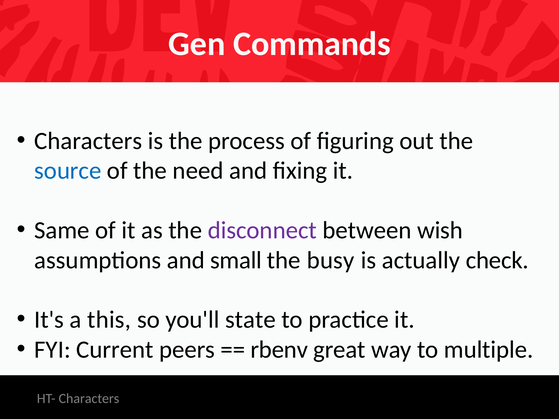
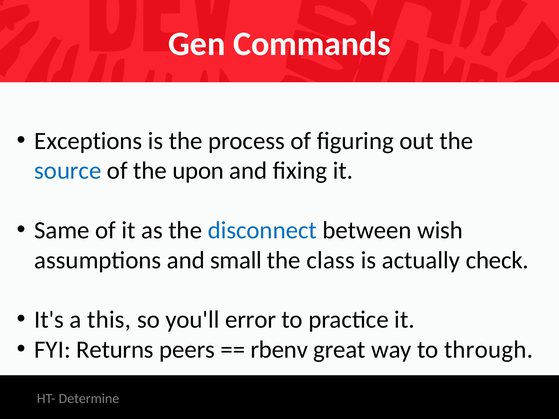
Characters: Characters -> Exceptions (88, 141)
need: need -> upon (198, 171)
disconnect colour: purple -> blue (262, 230)
busy: busy -> class (331, 260)
state: state -> error (251, 320)
Current: Current -> Returns (115, 350)
multiple: multiple -> through (489, 350)
HT- Characters: Characters -> Determine (89, 399)
